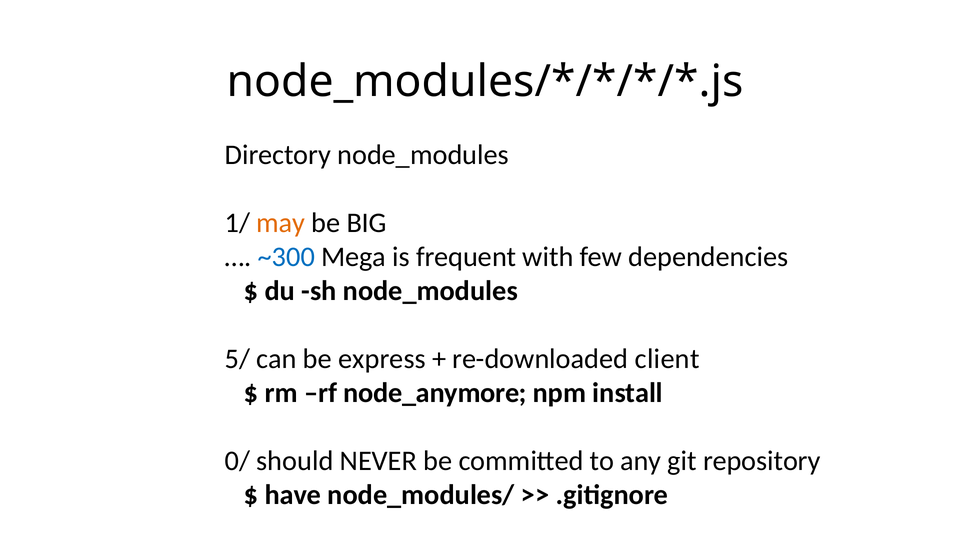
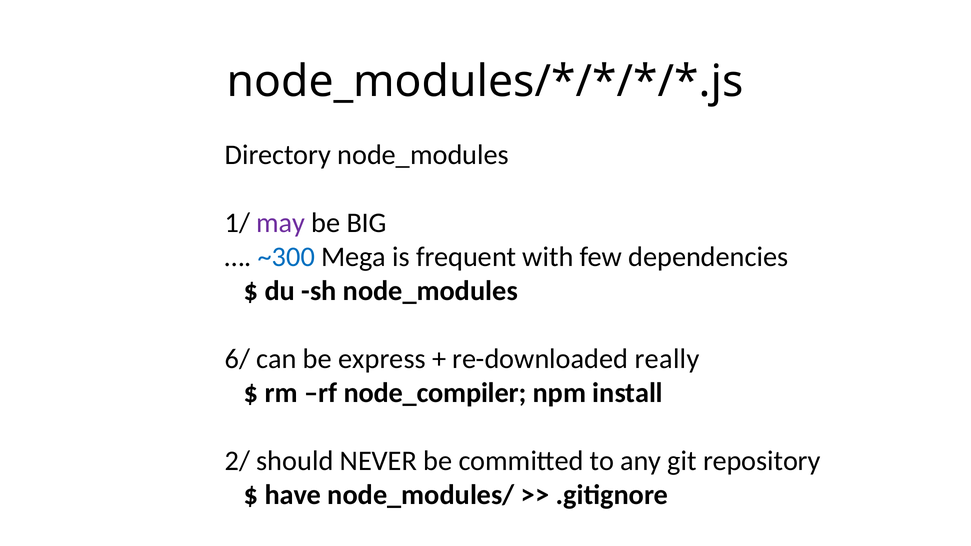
may colour: orange -> purple (281, 223)
5/: 5/ -> 6/ (237, 359)
client: client -> really (667, 359)
node_anymore: node_anymore -> node_compiler (435, 393)
0/: 0/ -> 2/ (237, 461)
